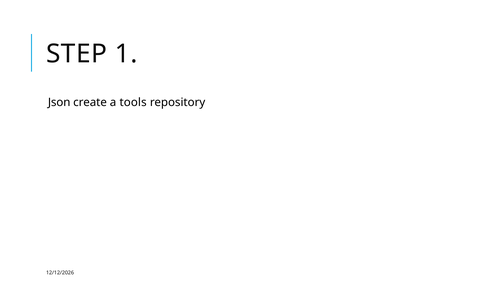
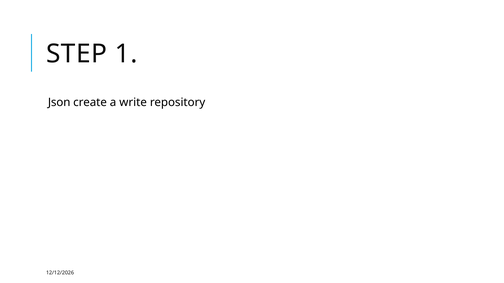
tools: tools -> write (133, 103)
